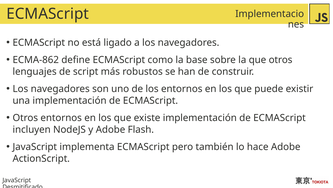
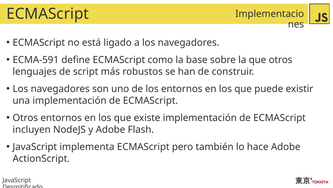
ECMA-862: ECMA-862 -> ECMA-591 (36, 60)
